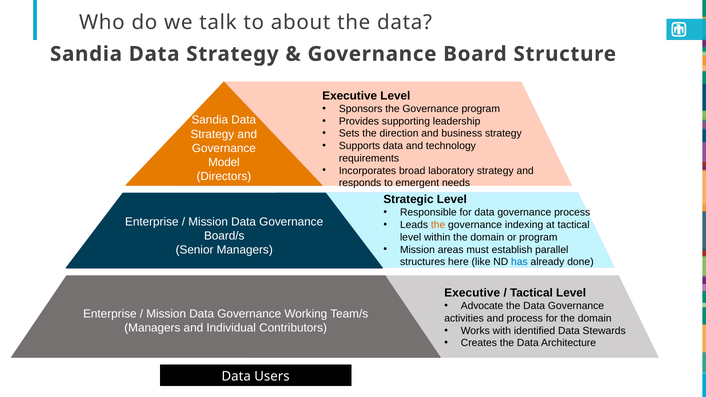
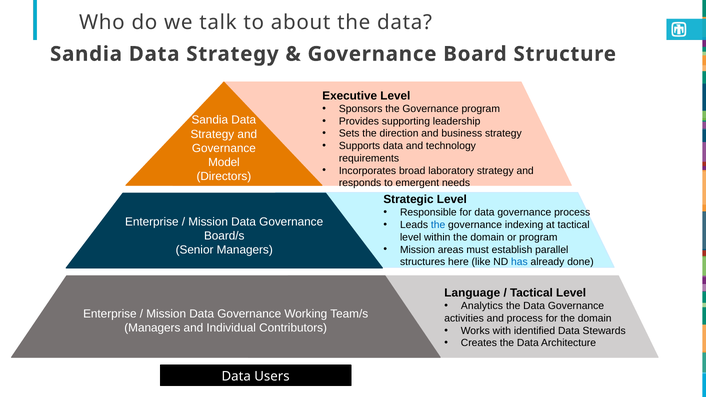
the colour: orange -> blue (438, 225)
Executive: Executive -> Language (472, 293)
Advocate: Advocate -> Analytics (482, 306)
